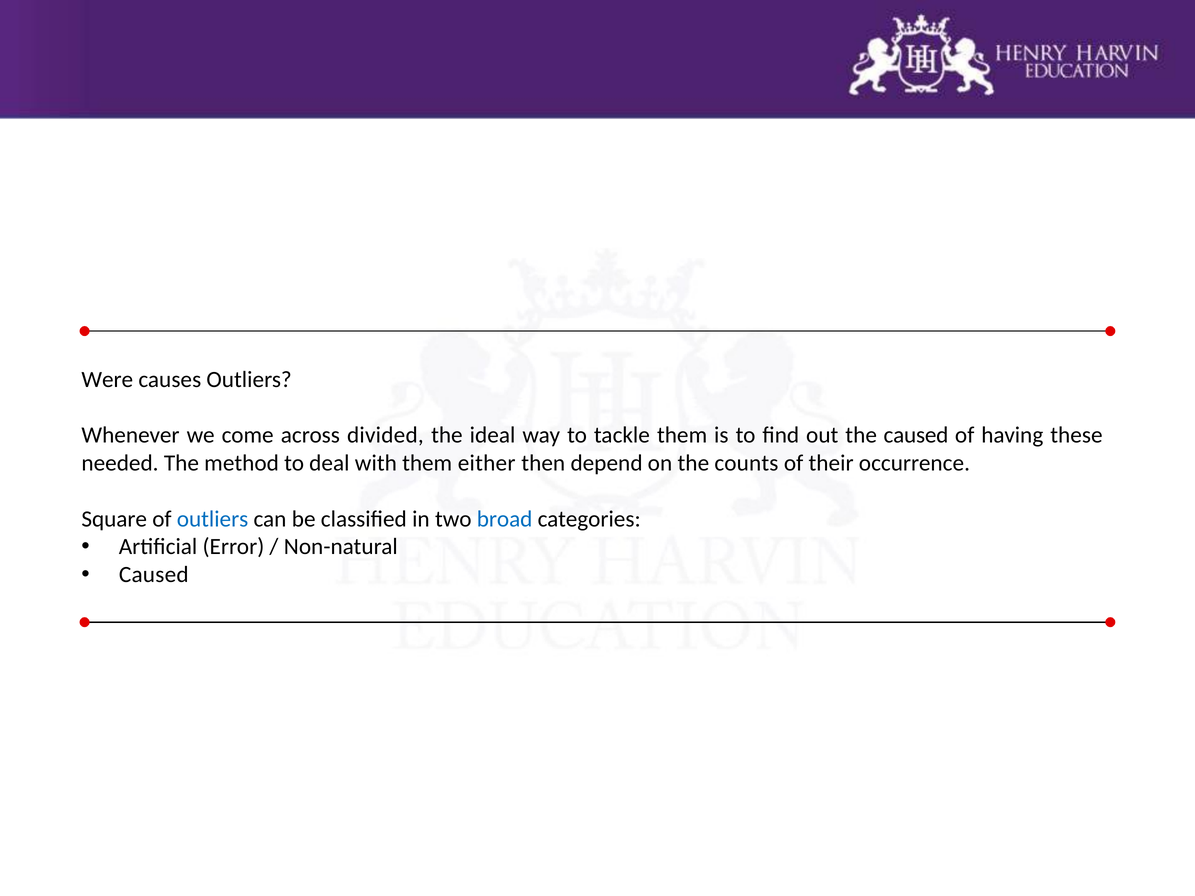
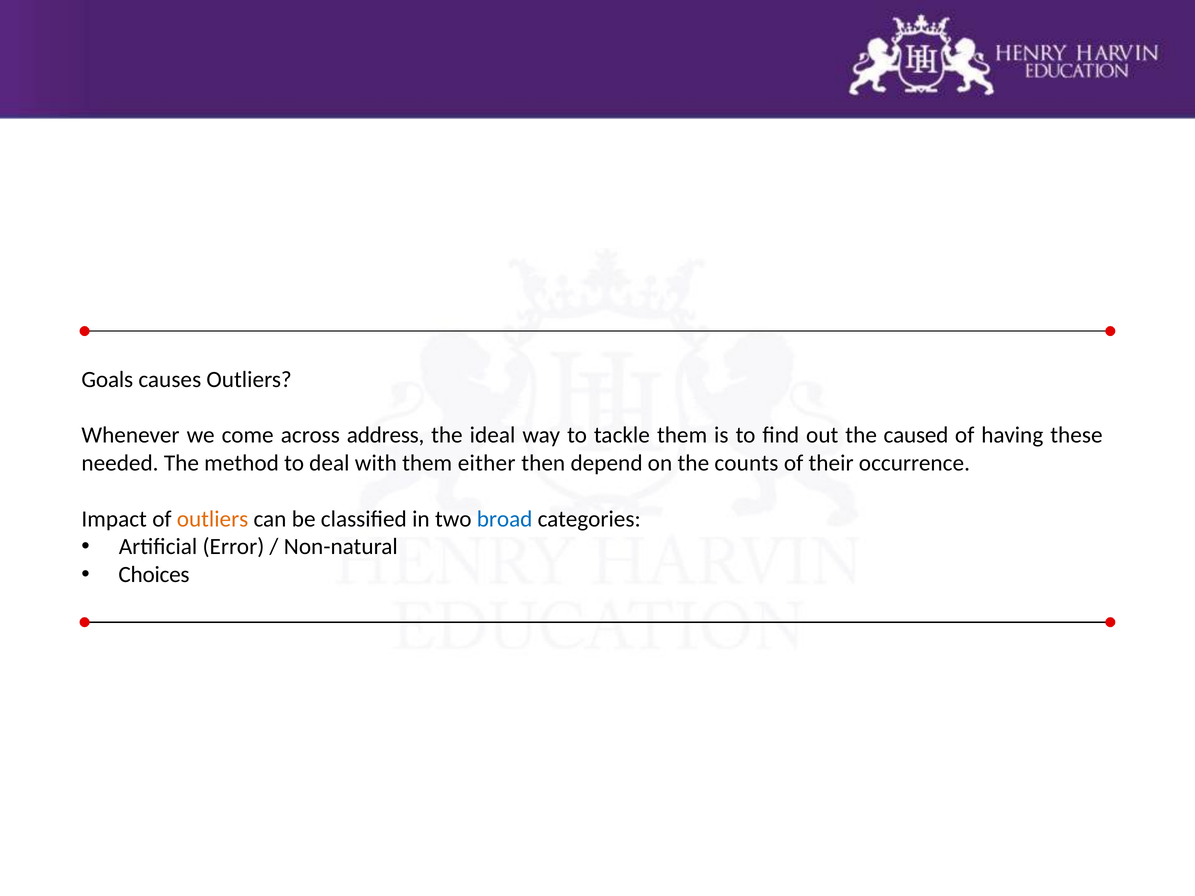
Were: Were -> Goals (107, 380)
divided: divided -> address (386, 435)
Square: Square -> Impact (114, 519)
outliers colour: blue -> orange (213, 519)
Caused: Caused -> Choices (154, 575)
